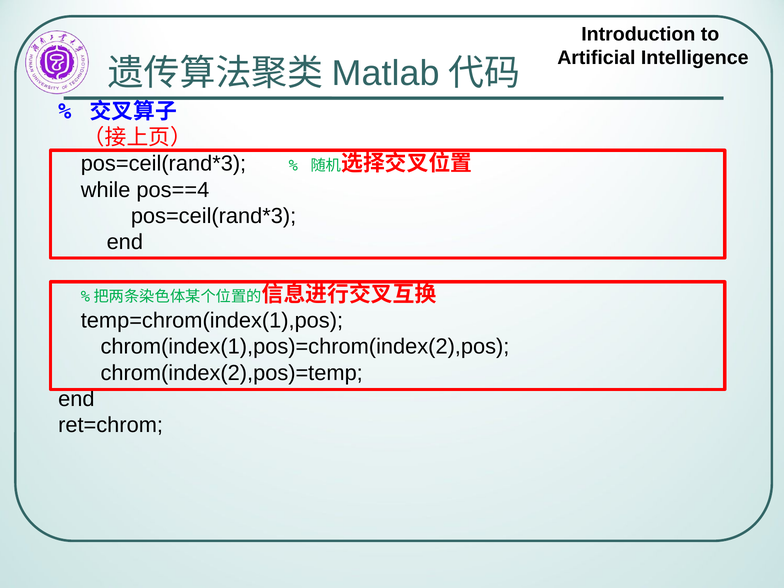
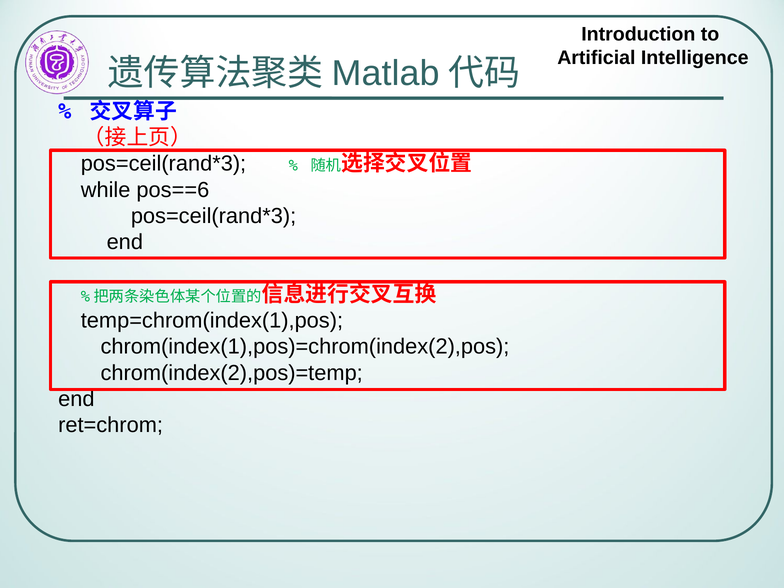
pos==4: pos==4 -> pos==6 (173, 190)
